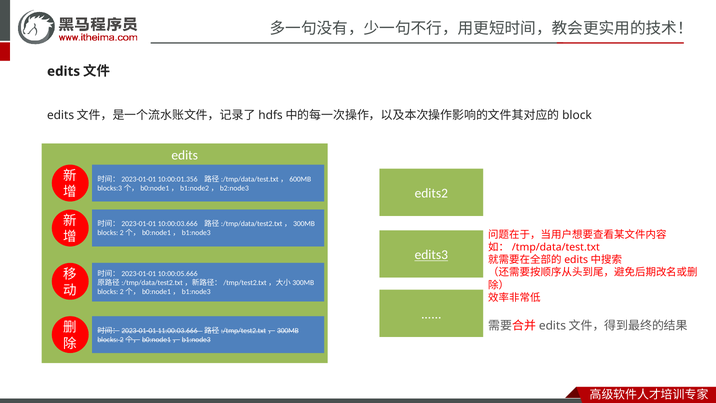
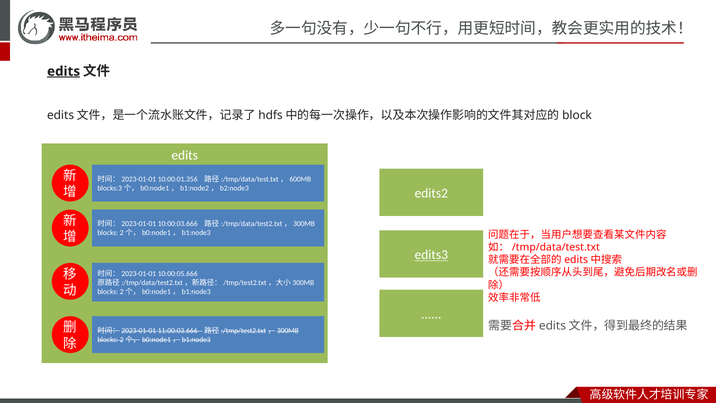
edits underline: none -> present (64, 71)
